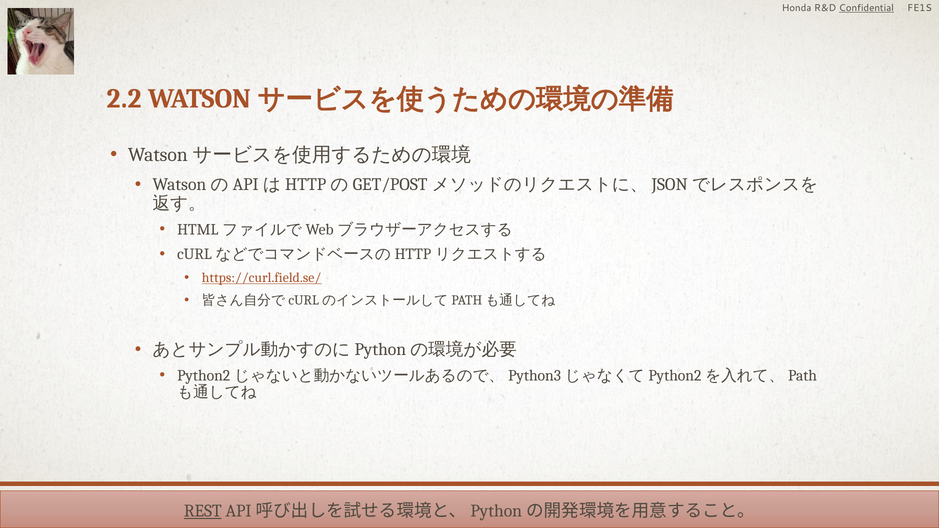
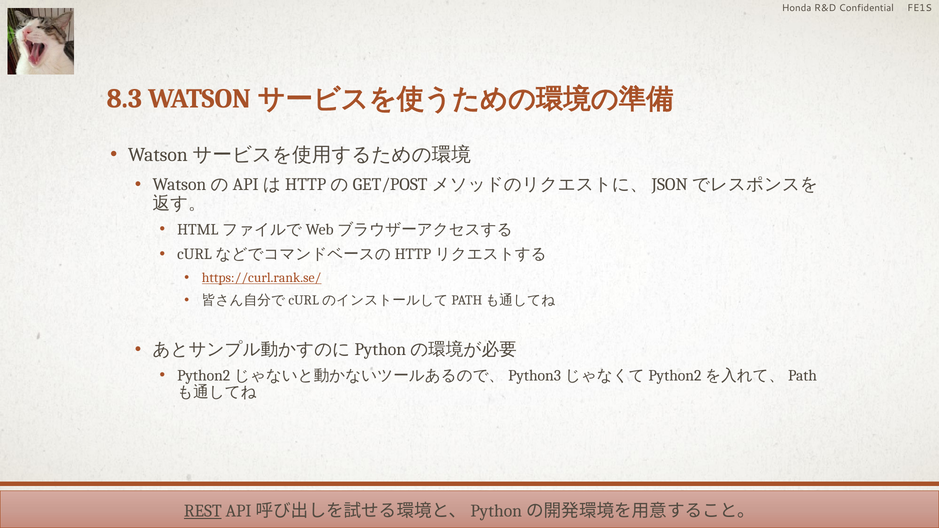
Confidential underline: present -> none (866, 8)
2.2: 2.2 -> 8.3 (124, 99)
https://curl.field.se/: https://curl.field.se/ -> https://curl.rank.se/ (262, 278)
